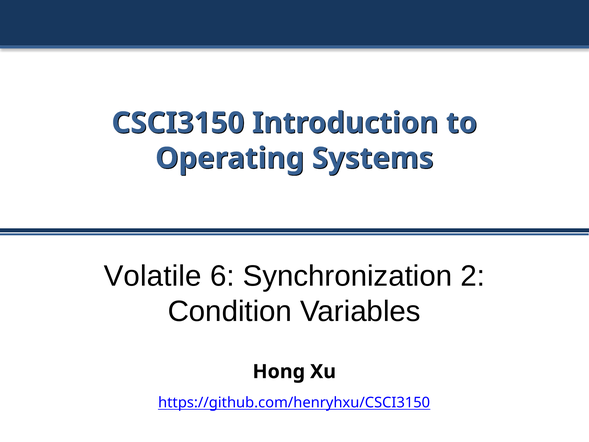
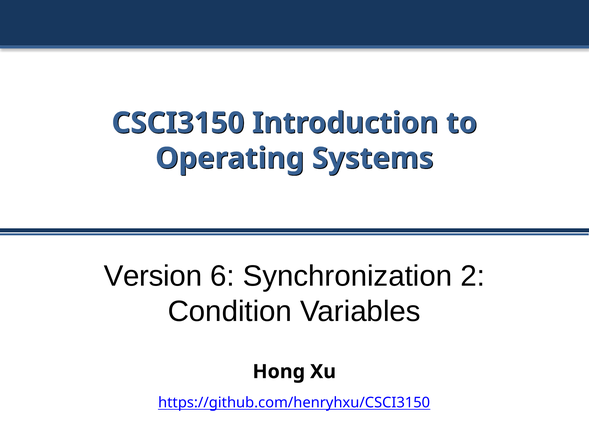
Volatile: Volatile -> Version (153, 276)
